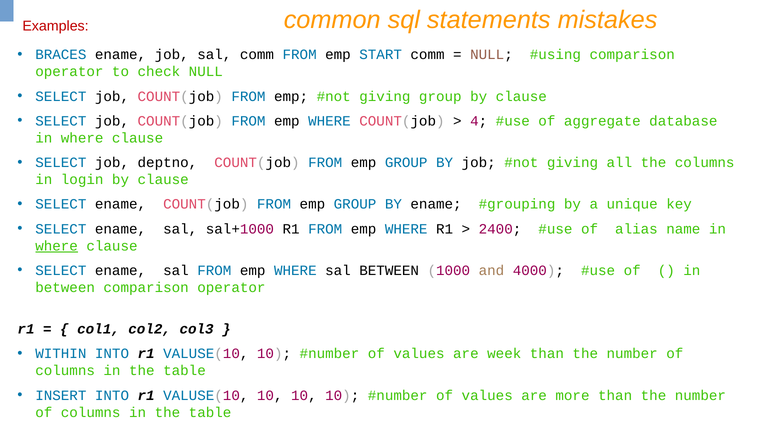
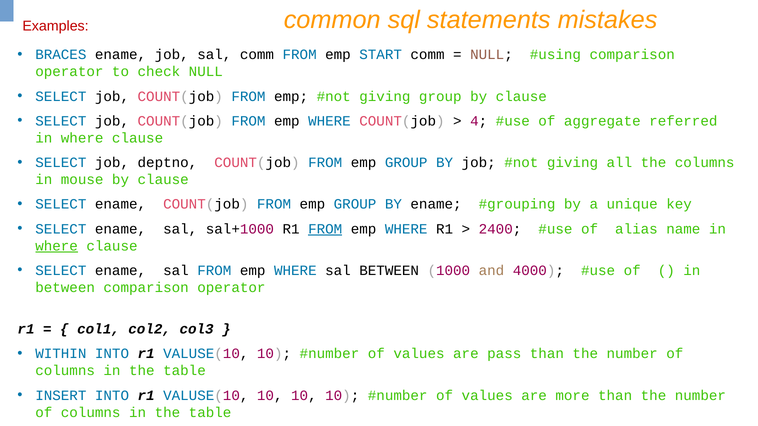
database: database -> referred (683, 121)
login: login -> mouse (82, 180)
FROM underline: none -> present (325, 229)
week: week -> pass (504, 354)
